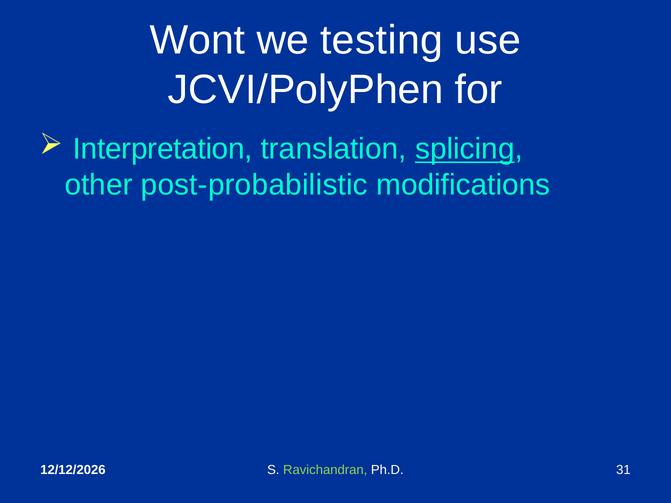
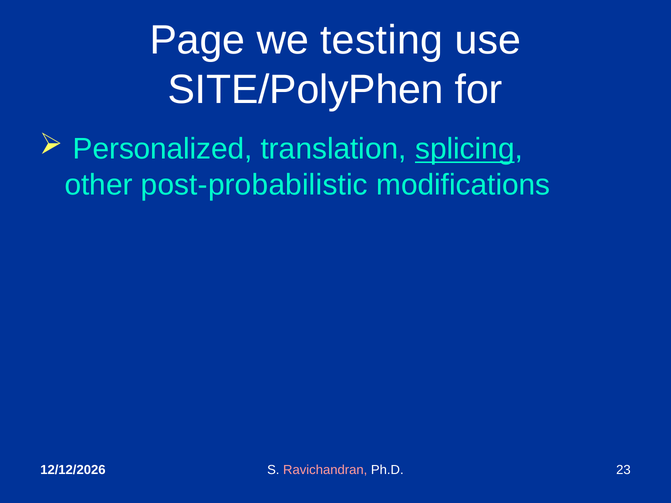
Wont: Wont -> Page (197, 40)
JCVI/PolyPhen: JCVI/PolyPhen -> SITE/PolyPhen (306, 90)
Interpretation: Interpretation -> Personalized (163, 149)
Ravichandran colour: light green -> pink (325, 470)
31: 31 -> 23 (623, 470)
